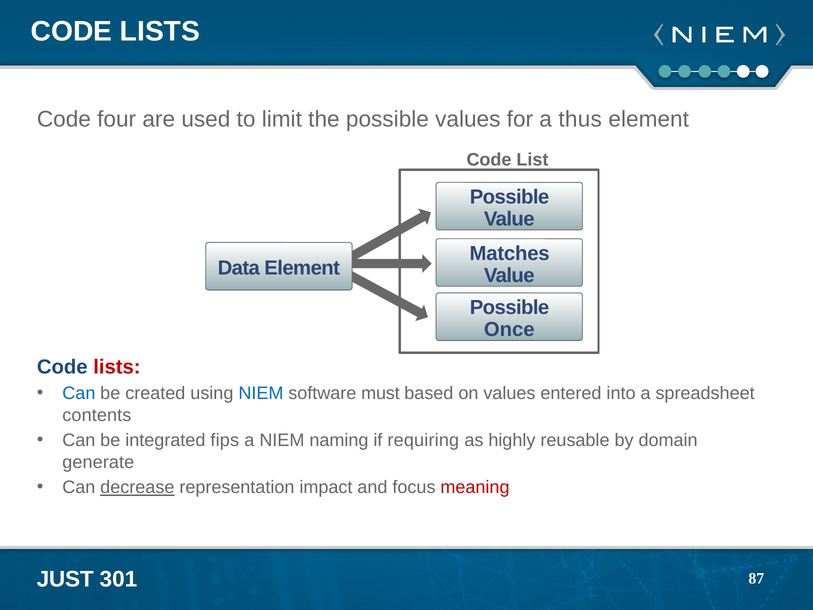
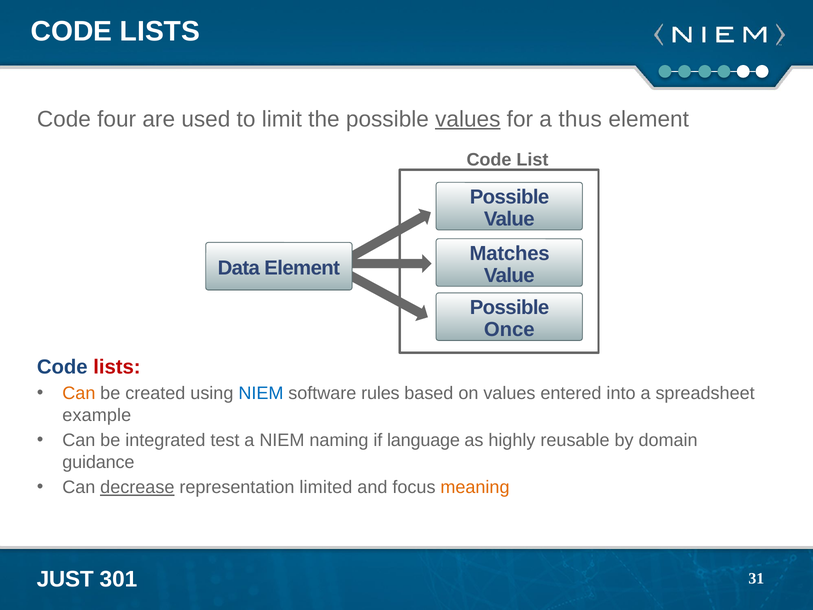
values underline: none -> present (468, 119)
Can colour: blue -> orange (79, 393)
must: must -> rules (380, 393)
contents: contents -> example (97, 415)
fips: fips -> test (225, 440)
requiring: requiring -> language (424, 440)
generate: generate -> guidance (98, 462)
impact: impact -> limited (326, 487)
meaning colour: red -> orange (475, 487)
87: 87 -> 31 (756, 579)
